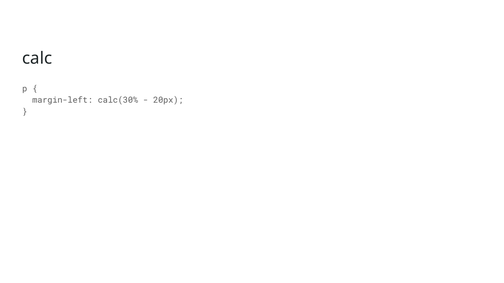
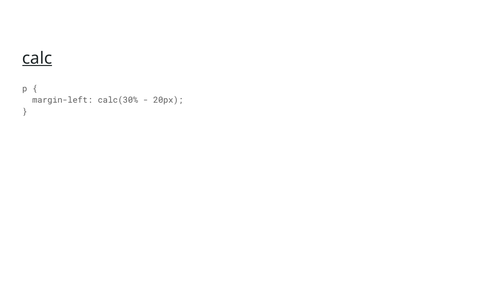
calc underline: none -> present (37, 58)
